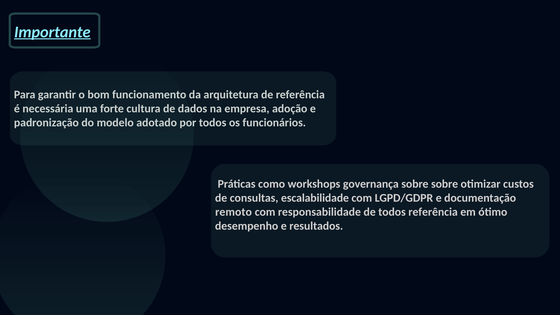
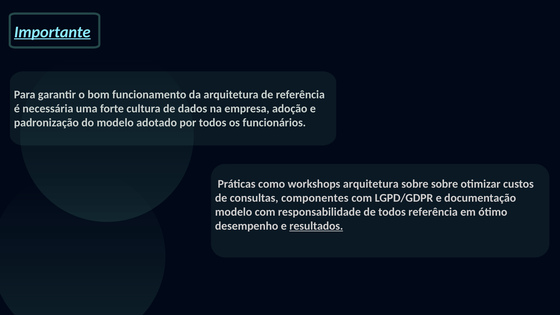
workshops governança: governança -> arquitetura (371, 184)
escalabilidade: escalabilidade -> componentes (315, 198)
remoto: remoto -> modelo (234, 212)
resultados underline: none -> present (316, 226)
